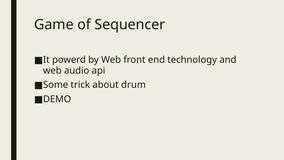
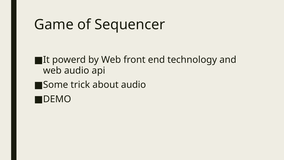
about drum: drum -> audio (134, 85)
